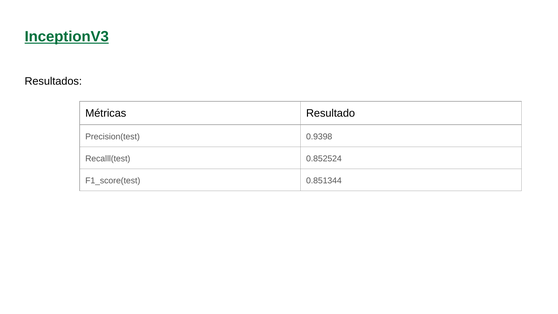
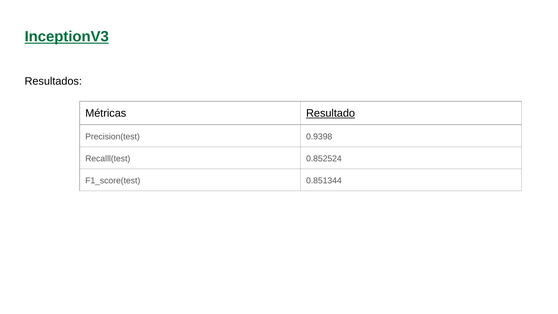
Resultado underline: none -> present (331, 113)
